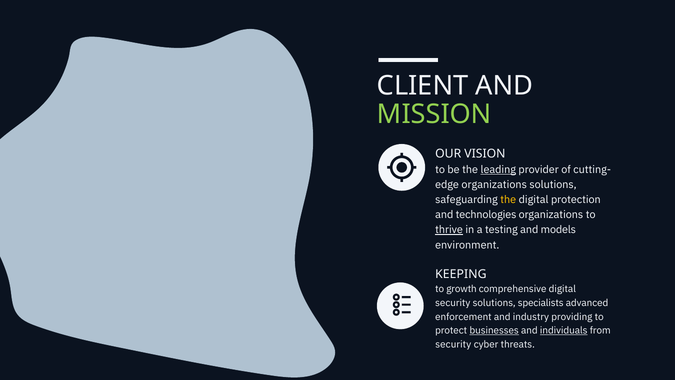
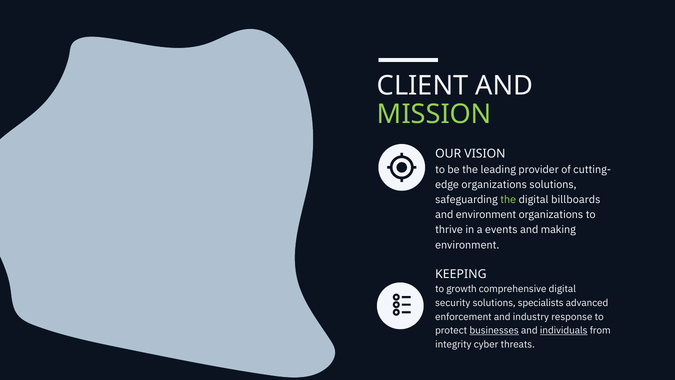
leading underline: present -> none (498, 169)
the colour: yellow -> light green (508, 200)
protection: protection -> billboards (576, 200)
and technologies: technologies -> environment (486, 215)
thrive underline: present -> none (449, 230)
testing: testing -> events (501, 230)
models: models -> making (558, 230)
providing: providing -> response (572, 317)
security: security -> integrity (453, 344)
